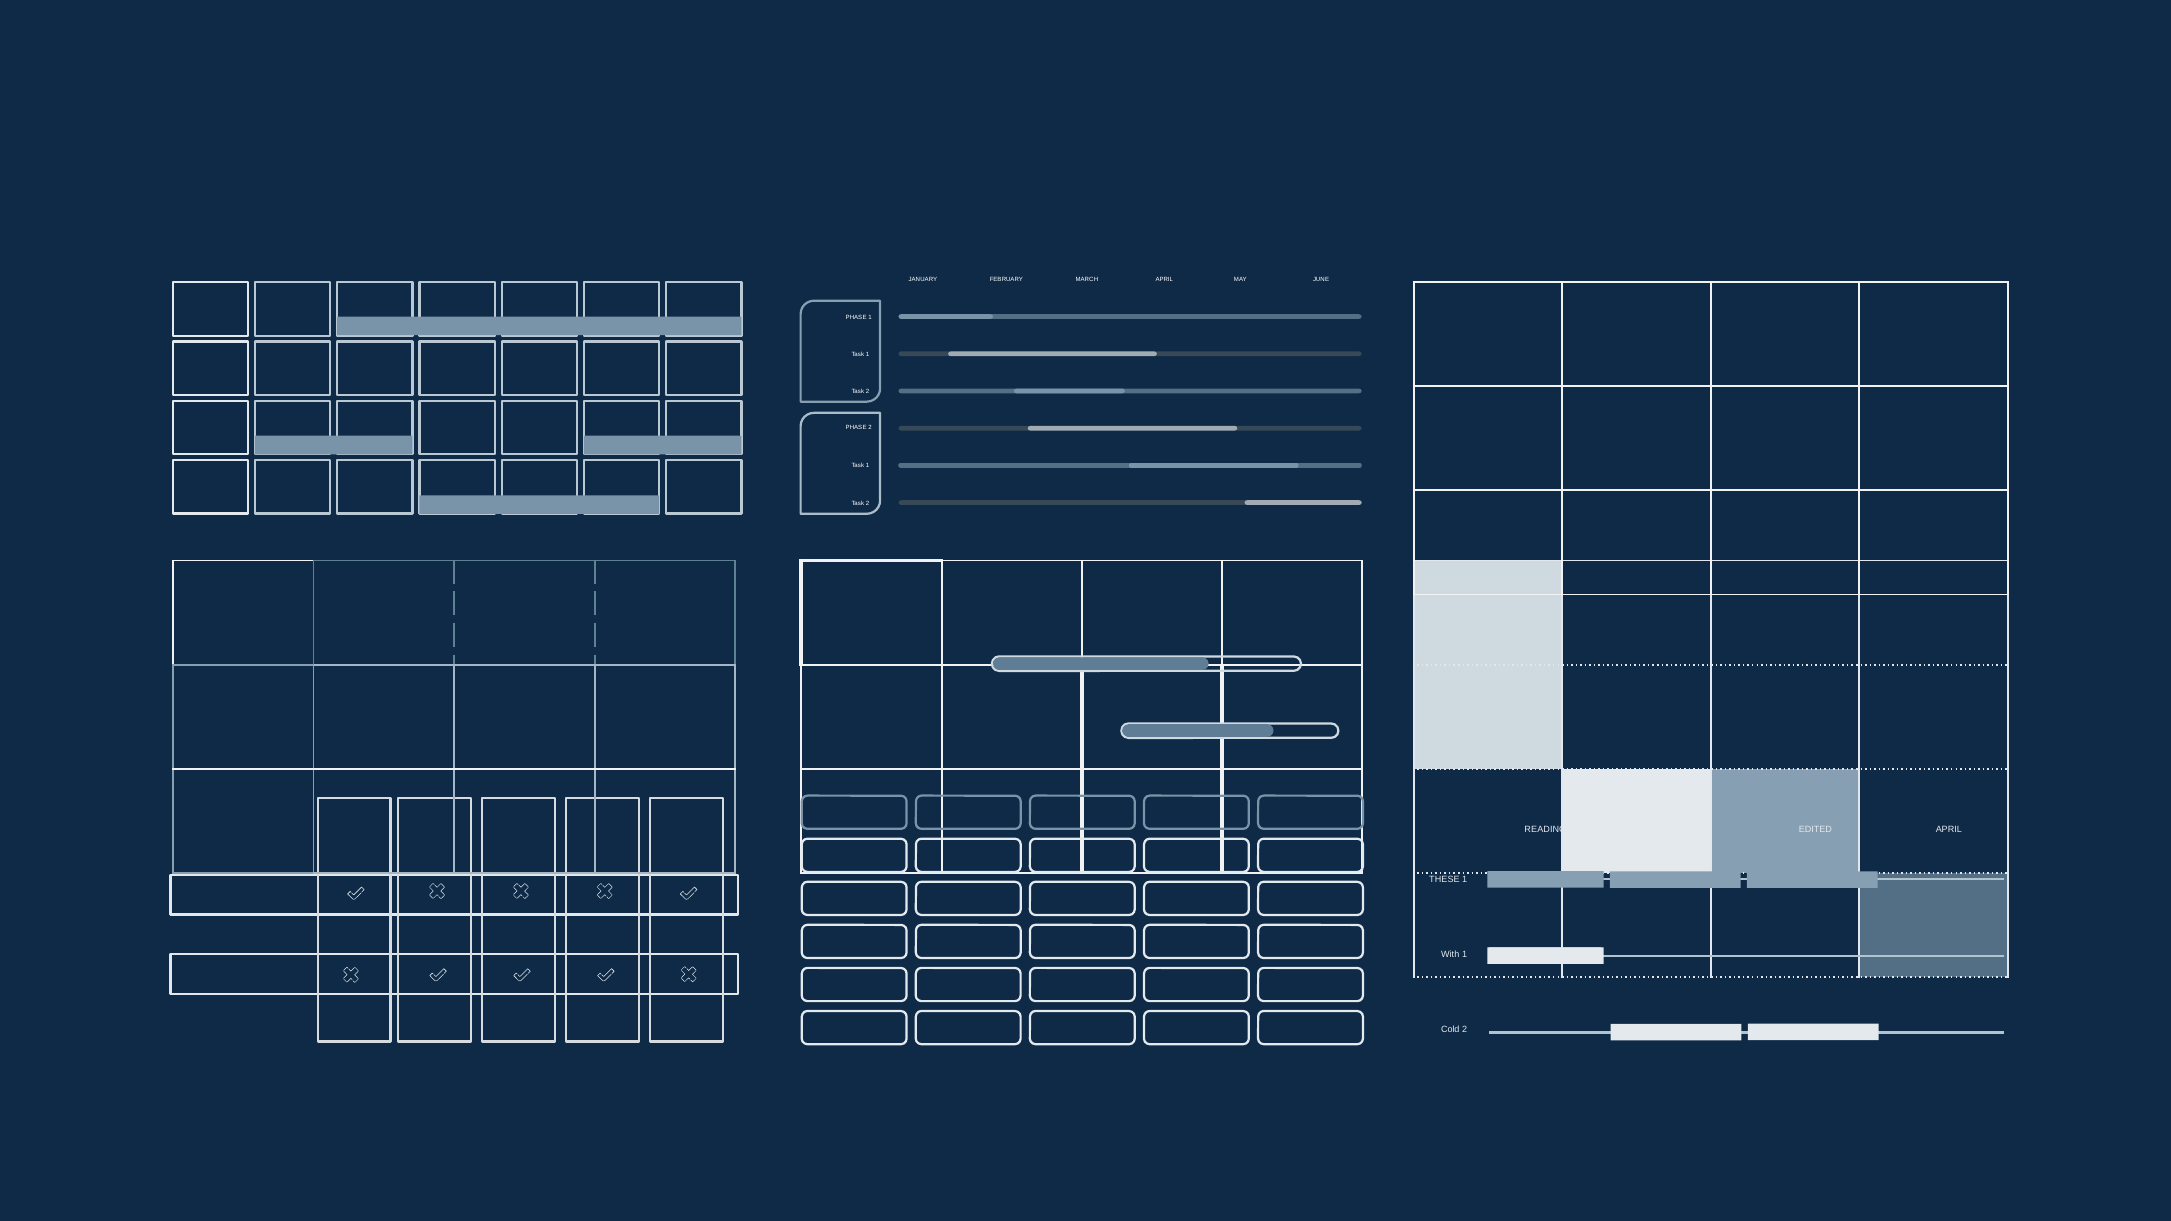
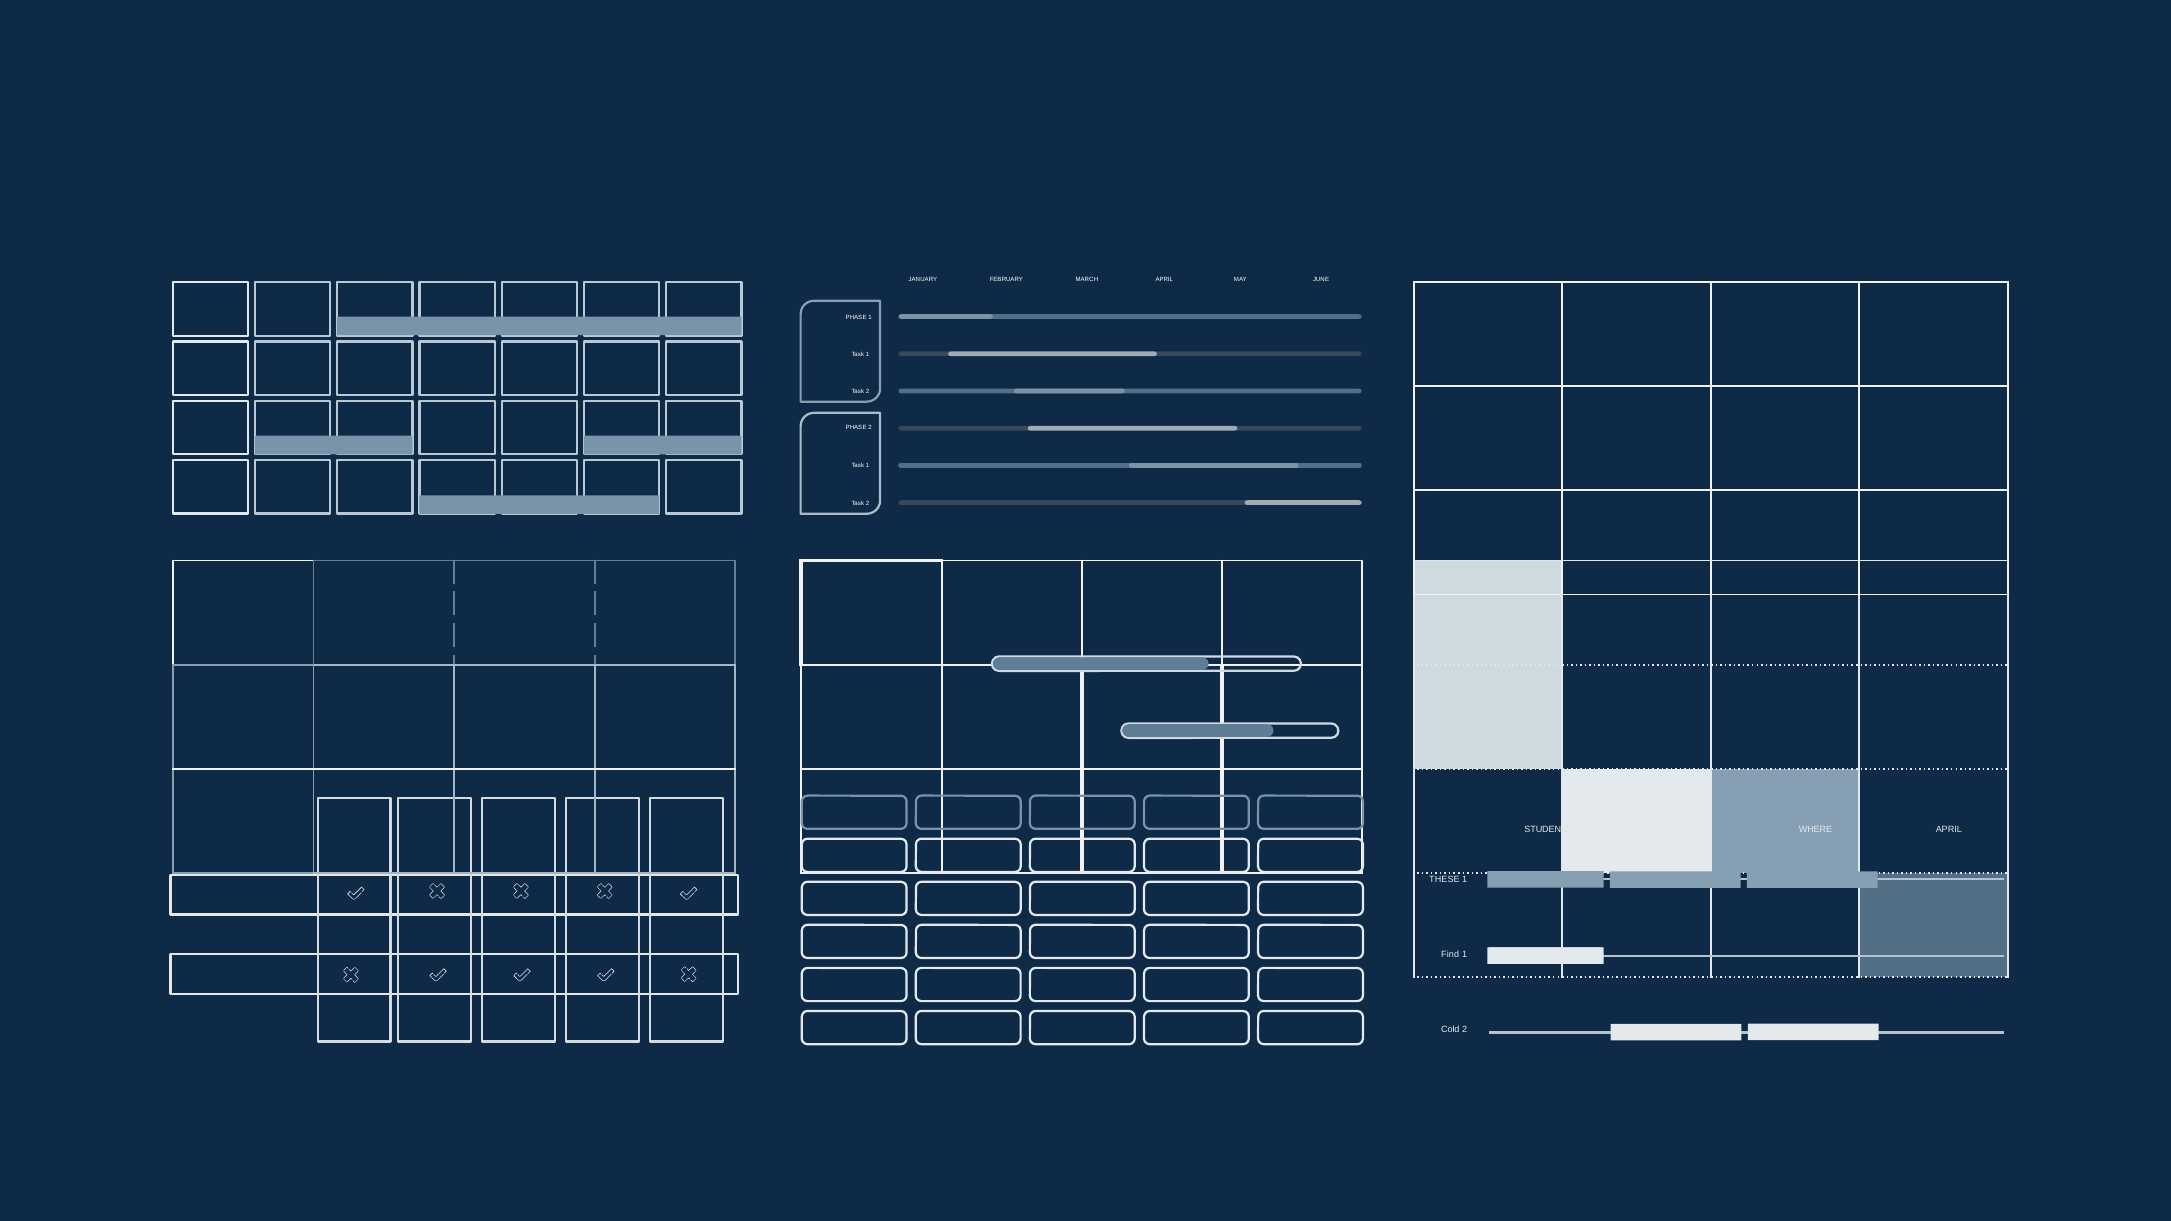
READING: READING -> STUDENT (1545, 830)
EDITED: EDITED -> WHERE (1815, 830)
With: With -> Find (1450, 955)
